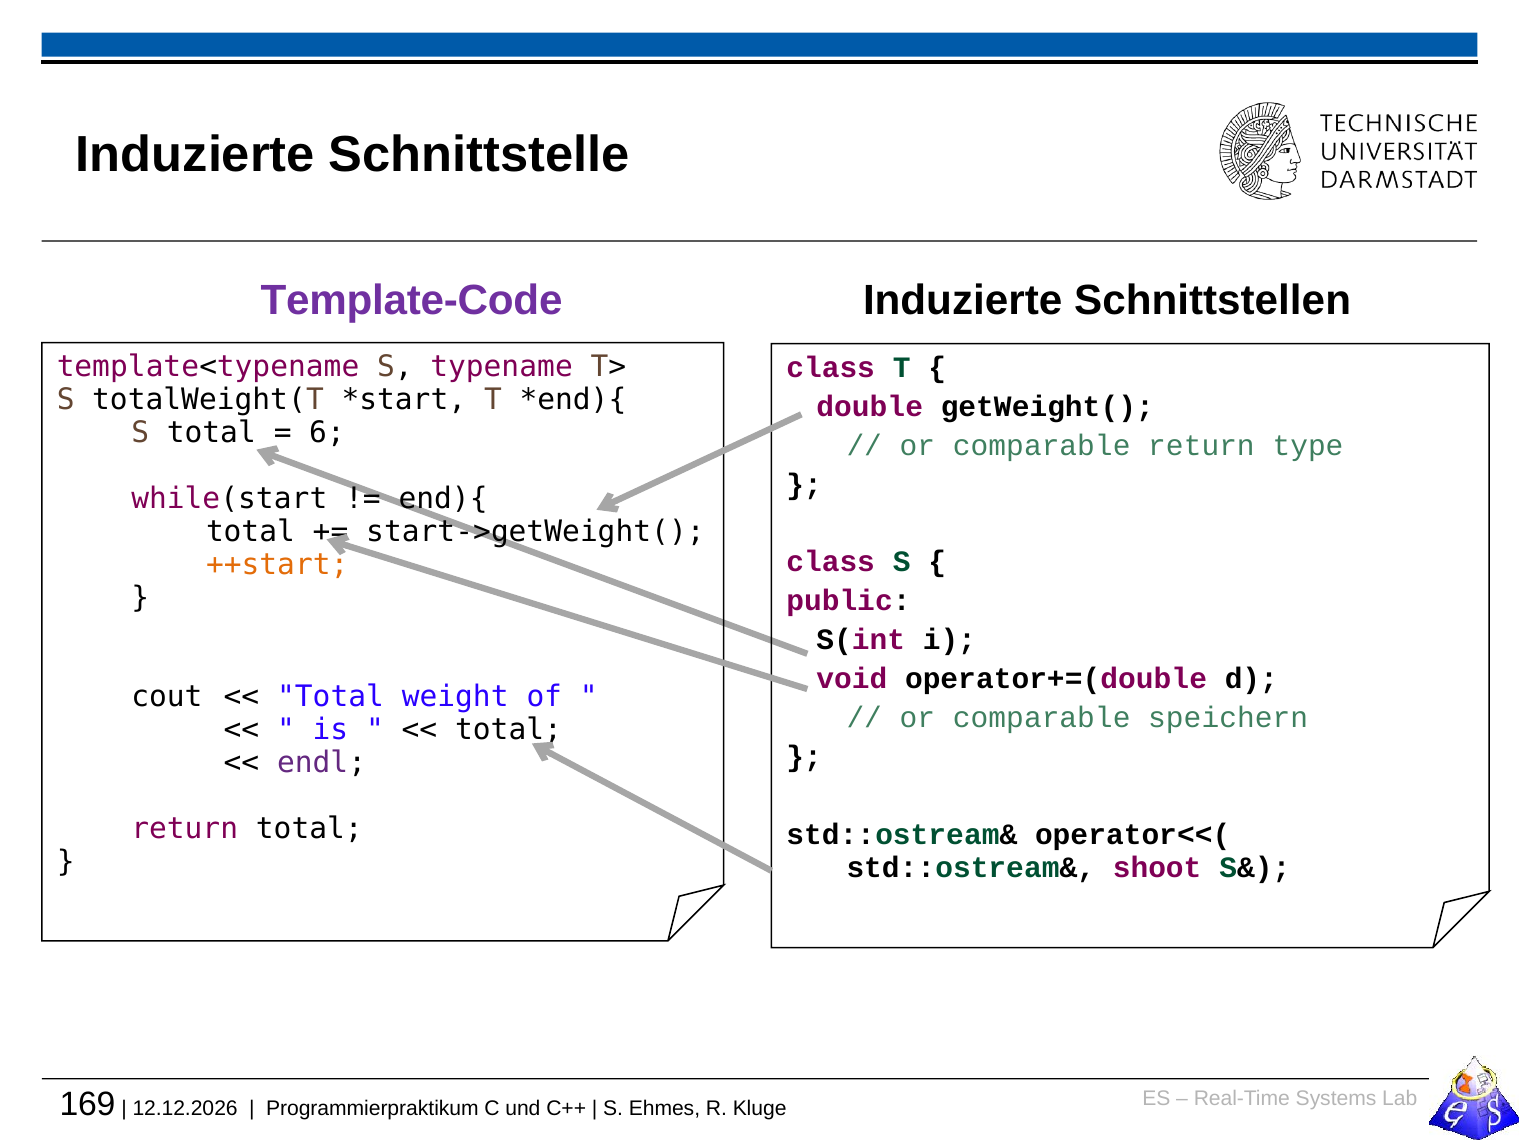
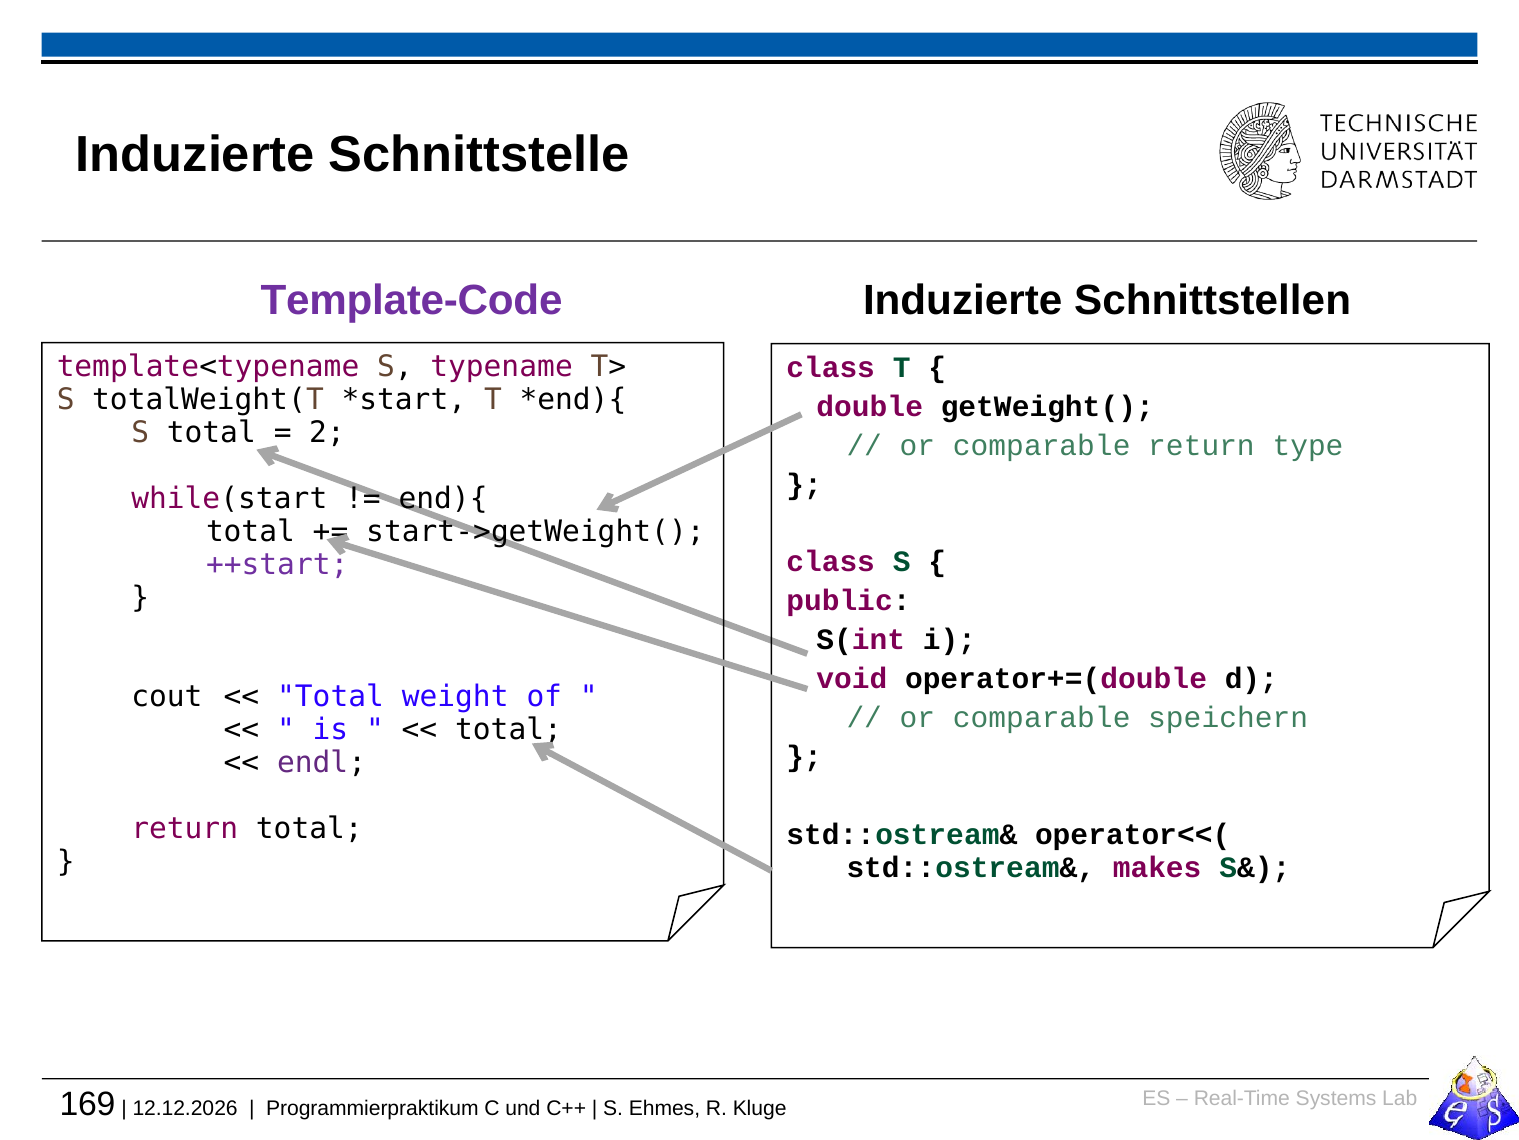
6: 6 -> 2 (327, 432)
++start colour: orange -> purple (277, 564)
shoot: shoot -> makes (1157, 867)
